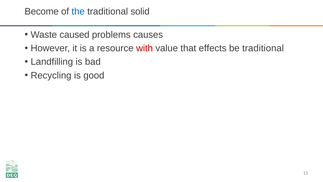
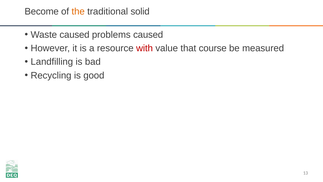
the colour: blue -> orange (78, 11)
problems causes: causes -> caused (148, 35)
effects: effects -> course (213, 48)
be traditional: traditional -> measured (263, 48)
